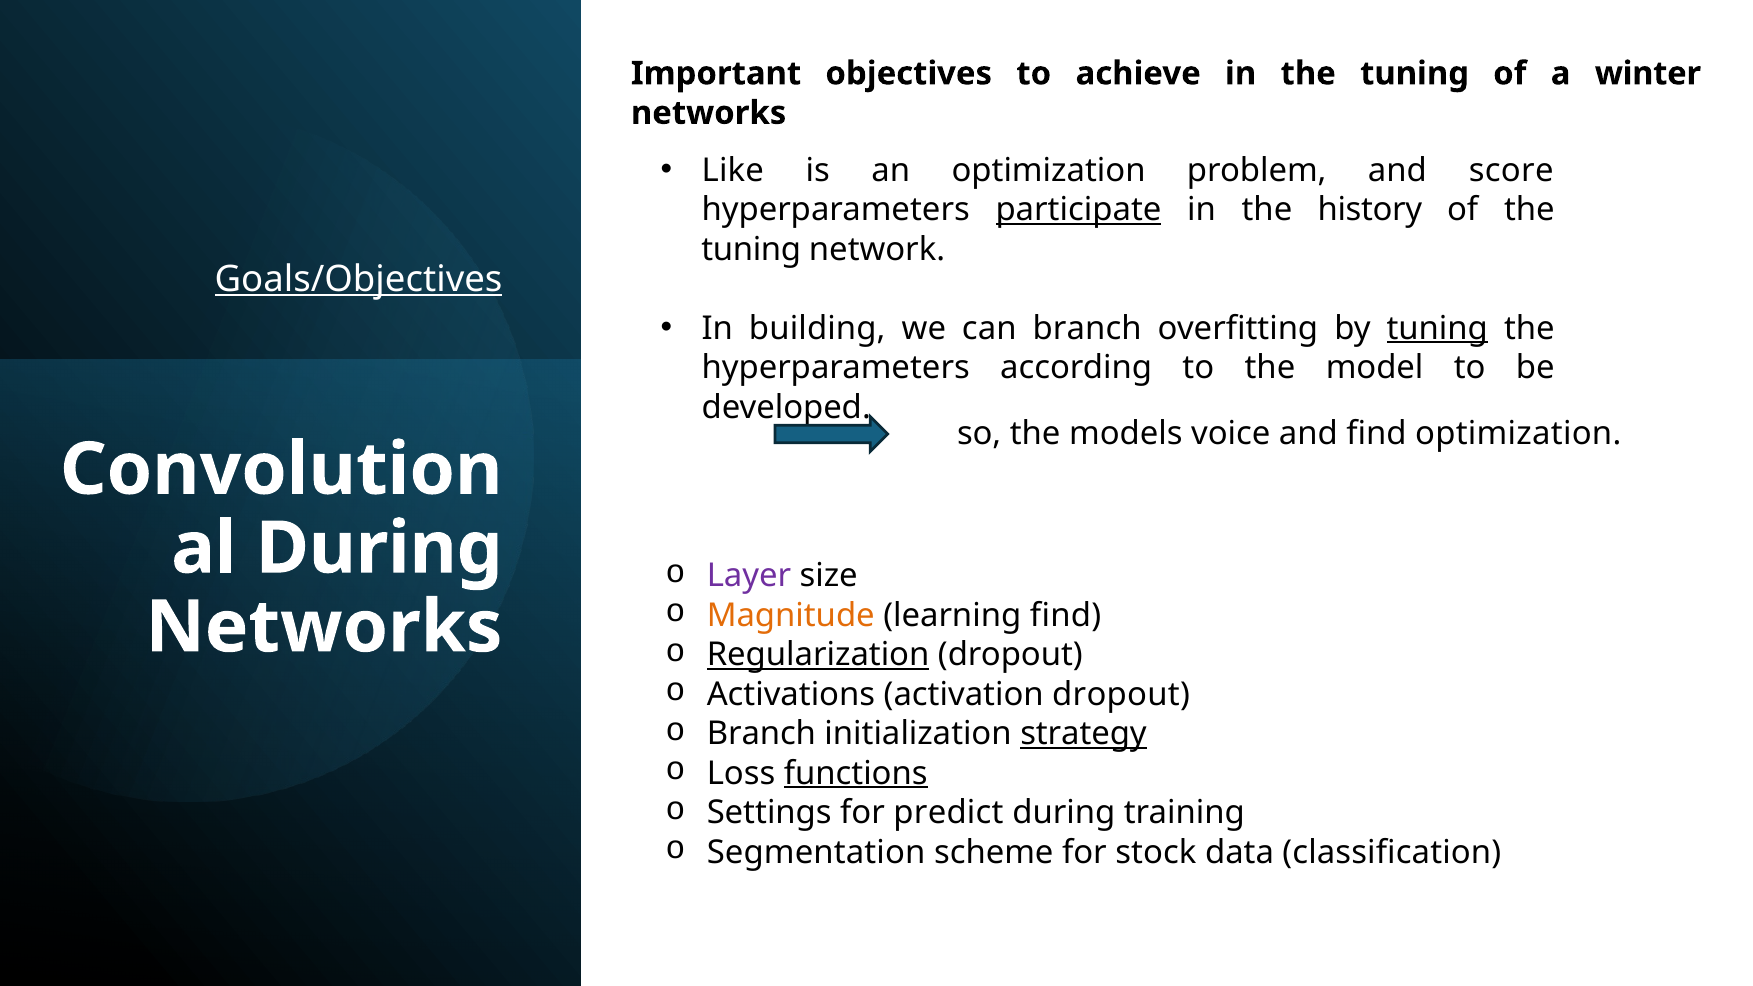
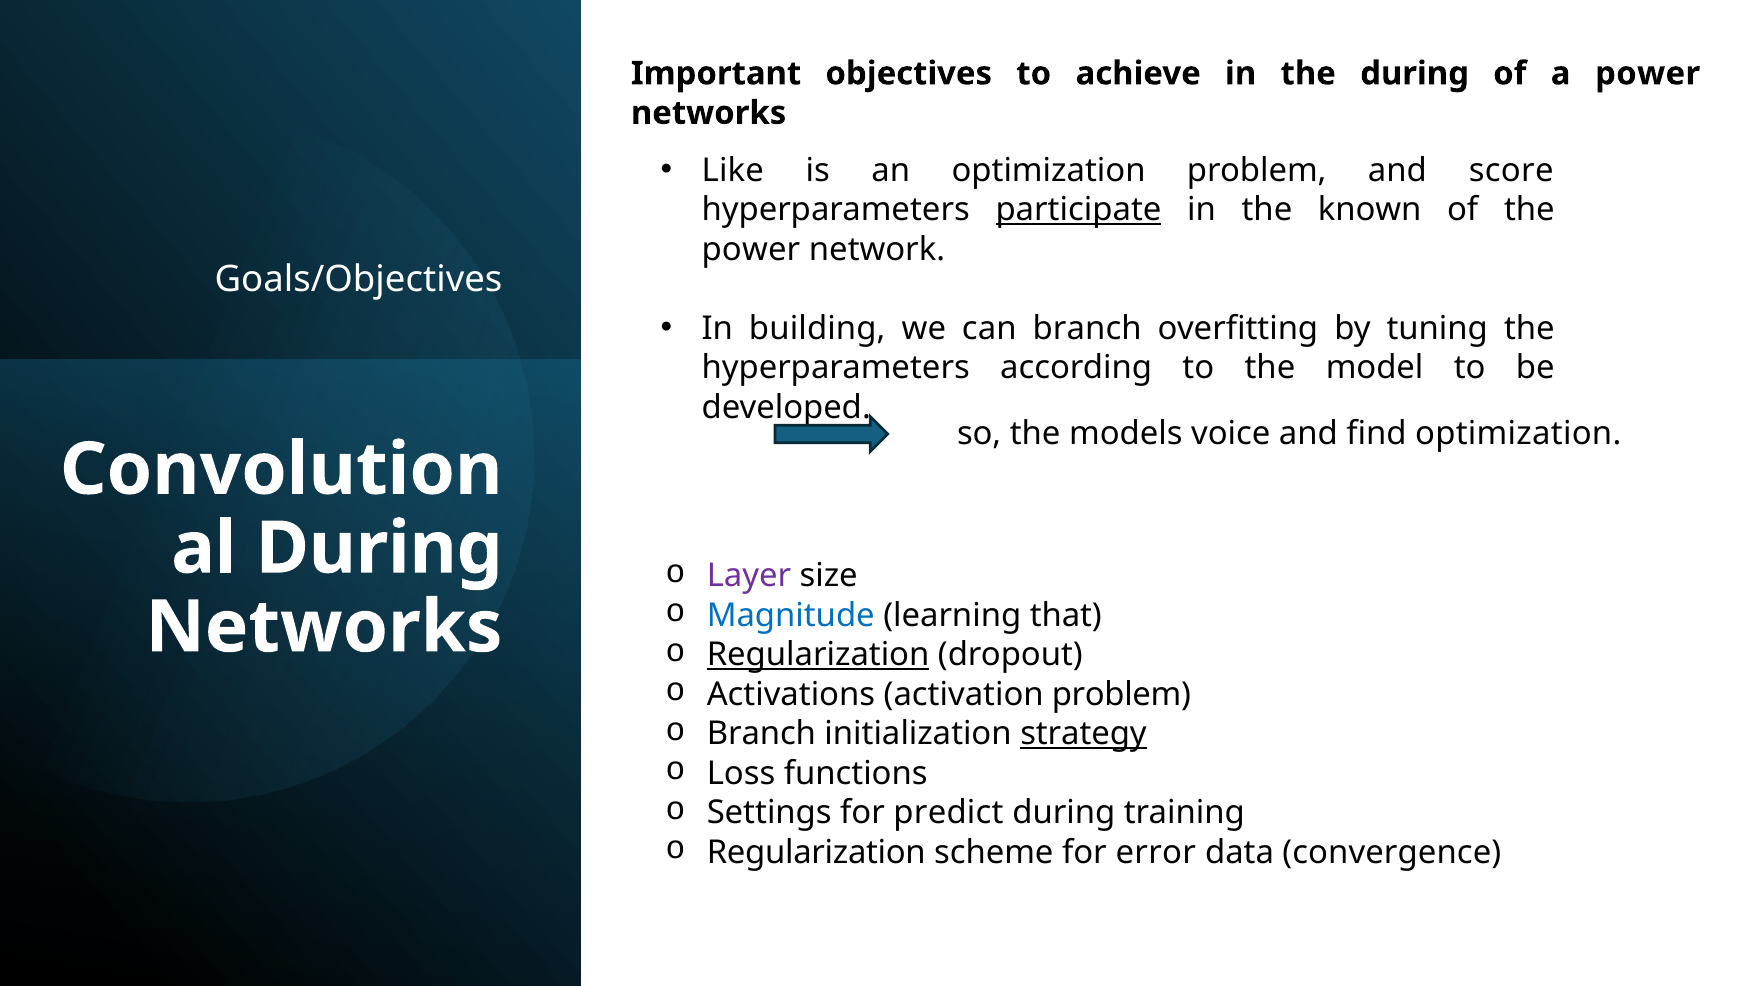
in the tuning: tuning -> during (1415, 74)
a winter: winter -> power (1648, 74)
history: history -> known (1370, 210)
tuning: tuning -> power (751, 249)
Goals/Objectives underline: present -> none (359, 279)
tuning underline: present -> none (1437, 328)
Magnitude colour: orange -> blue (791, 616)
learning find: find -> that (1066, 616)
activation dropout: dropout -> problem (1121, 694)
functions underline: present -> none (856, 773)
Segmentation: Segmentation -> Regularization (816, 852)
stock: stock -> error (1156, 852)
classification: classification -> convergence (1392, 852)
